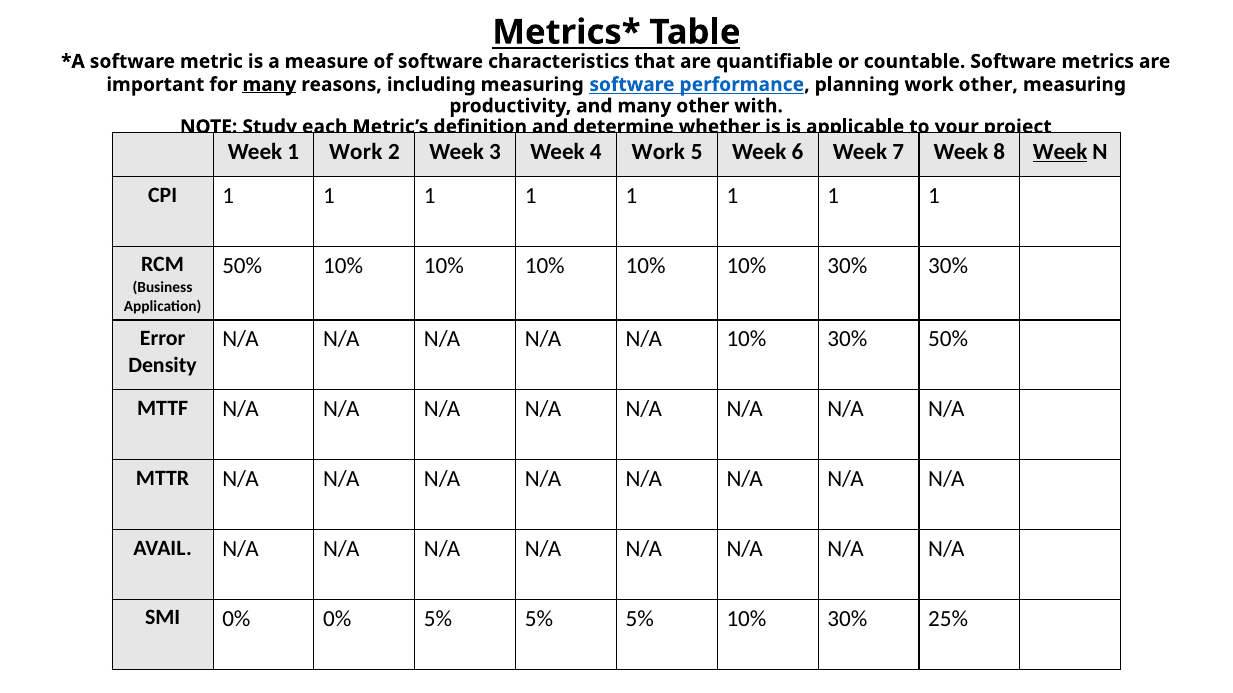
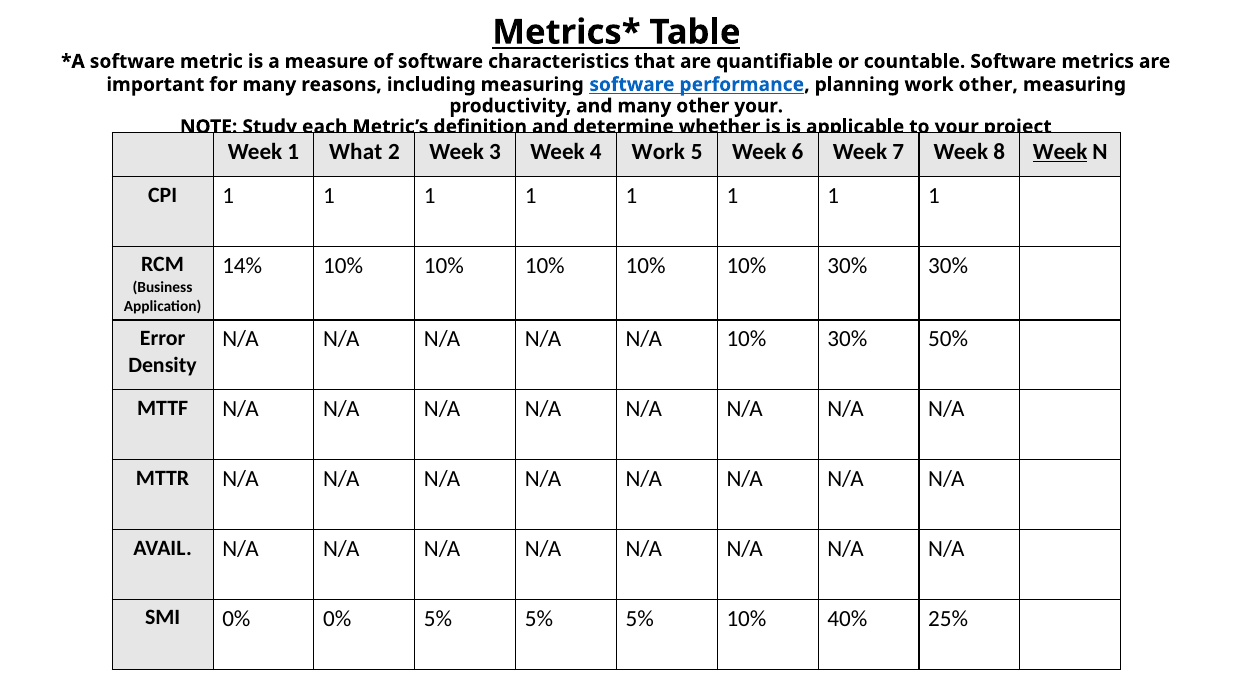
many underline: present -> none (269, 85)
other with: with -> your (759, 106)
1 Work: Work -> What (356, 152)
50%: 50% -> 14% (242, 266)
5% 10% 30%: 30% -> 40% (847, 619)
